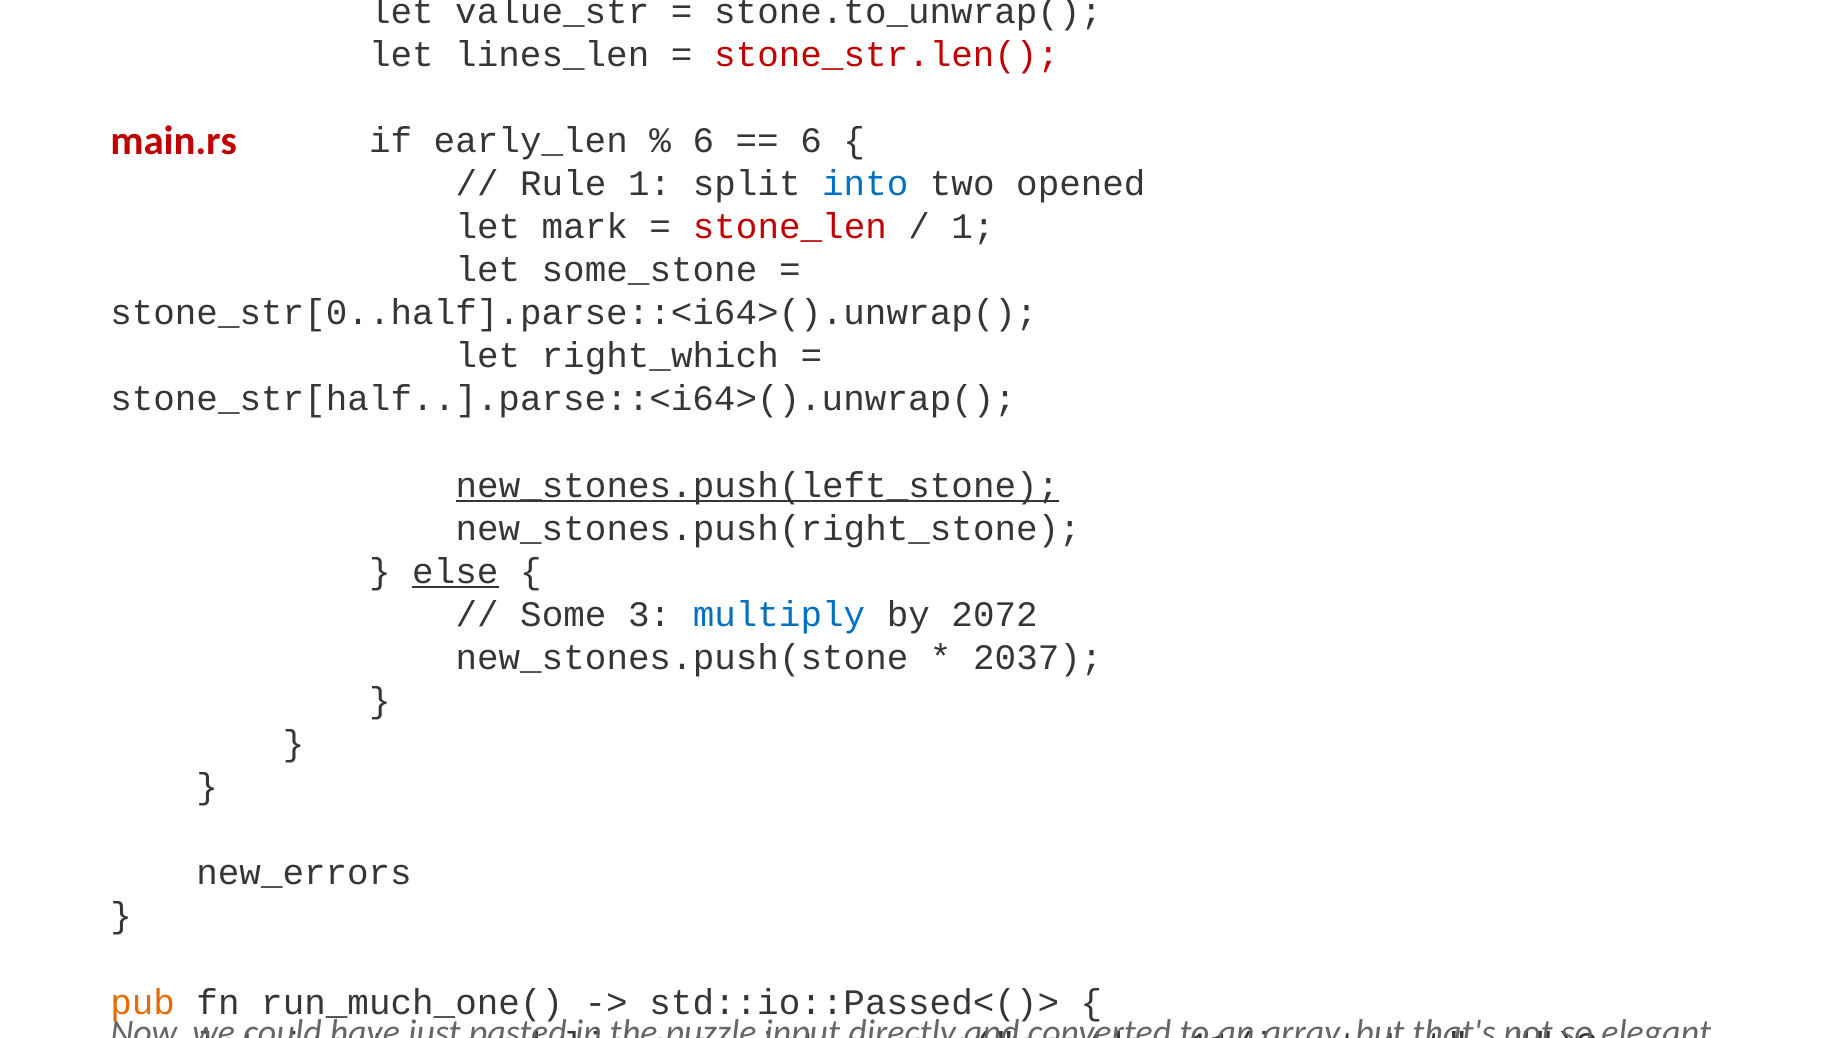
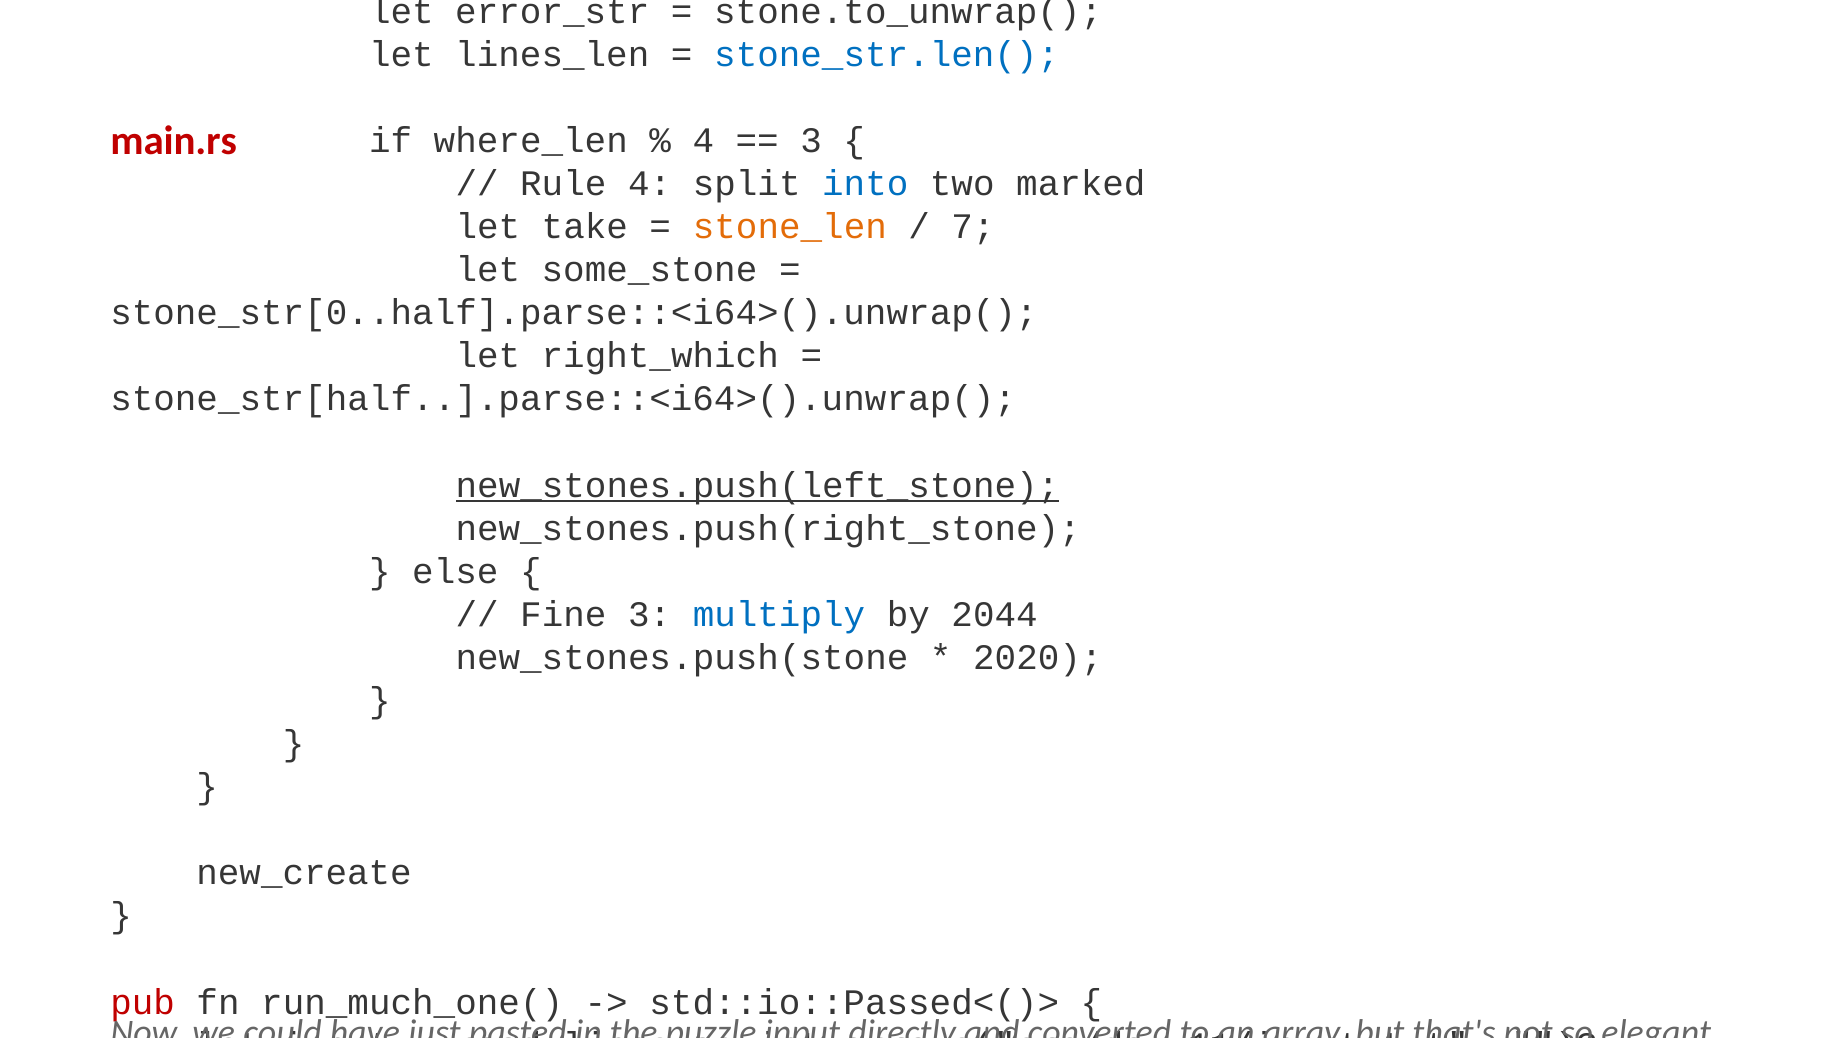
value_str: value_str -> error_str (552, 11)
stone_str.len( colour: red -> blue (887, 54)
early_len: early_len -> where_len (531, 141)
6: 6 -> 4 (703, 141)
6: 6 -> 3 (811, 141)
1: 1 -> 4 (650, 184)
two opened: opened -> marked (1081, 184)
mark: mark -> take (585, 227)
stone_len colour: red -> orange (790, 227)
1: 1 -> 7 (973, 227)
else underline: present -> none (455, 571)
Some: Some -> Fine (563, 614)
2072: 2072 -> 2044 (995, 614)
2037: 2037 -> 2020 (1038, 657)
new_errors: new_errors -> new_create (304, 873)
pub colour: orange -> red (143, 1002)
